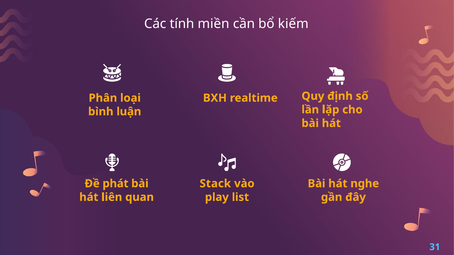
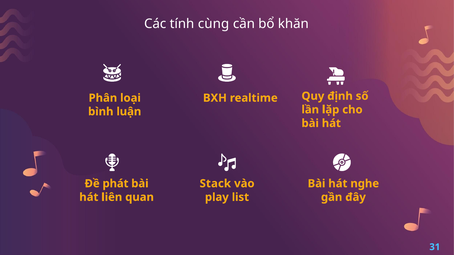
miền: miền -> cùng (214, 24)
kiếm: kiếm -> khăn (293, 24)
